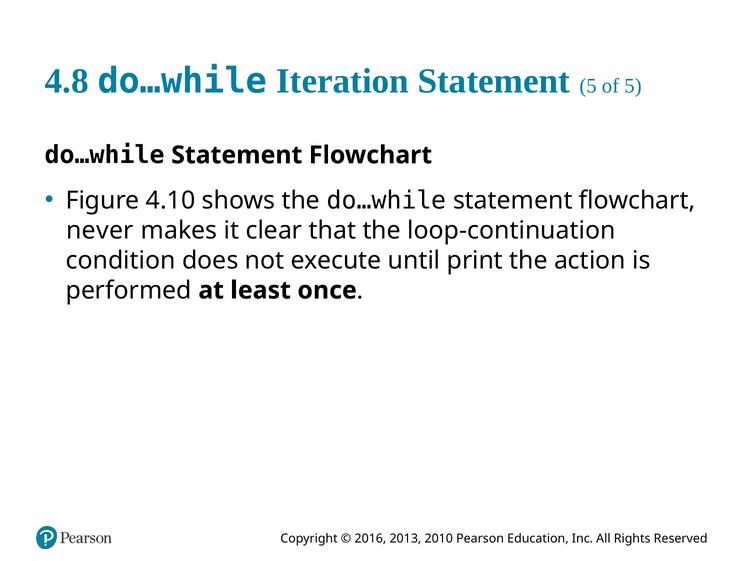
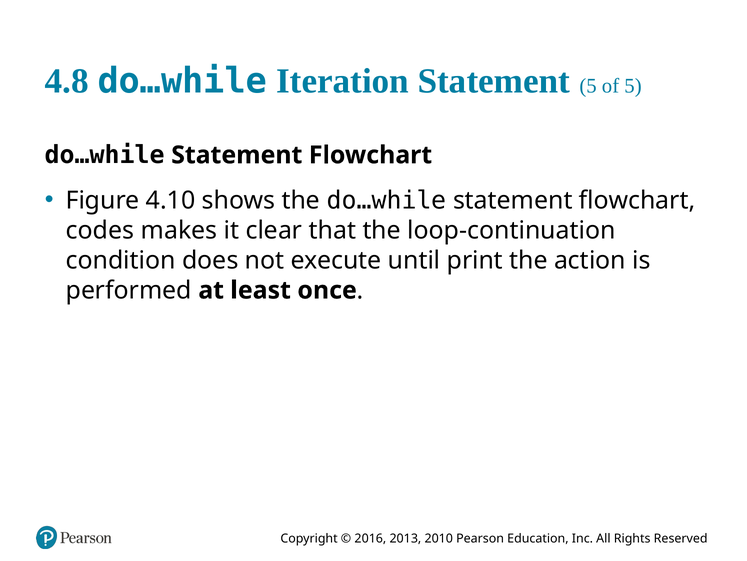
never: never -> codes (100, 230)
